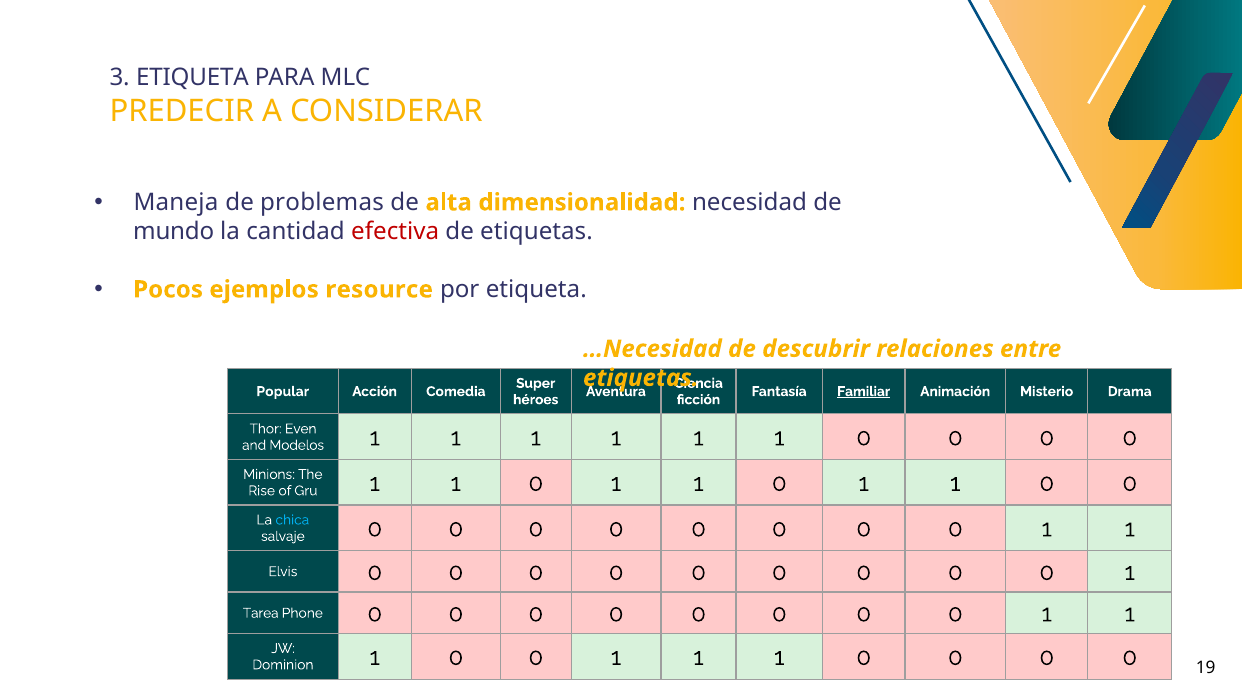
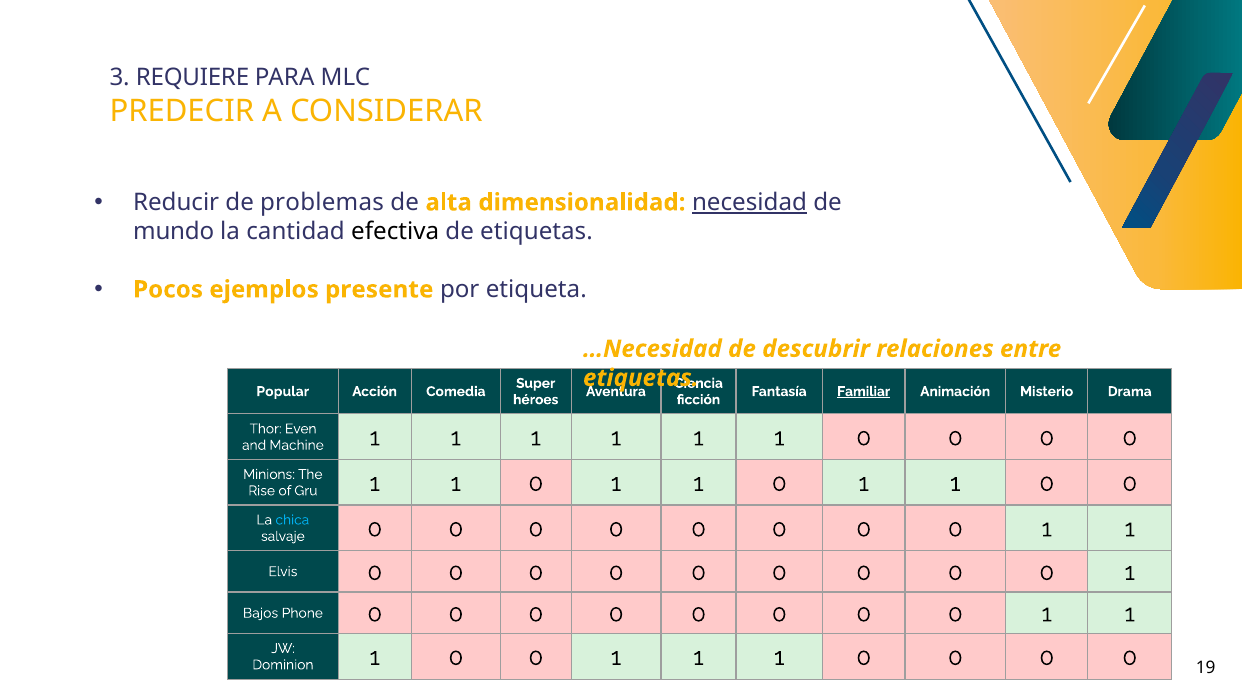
3 ETIQUETA: ETIQUETA -> REQUIERE (193, 77)
Maneja: Maneja -> Reducir (176, 202)
necesidad underline: none -> present (750, 202)
efectiva colour: red -> black (395, 231)
resource: resource -> presente (379, 289)
Modelos: Modelos -> Machine (297, 445)
Tarea: Tarea -> Bajos (261, 613)
